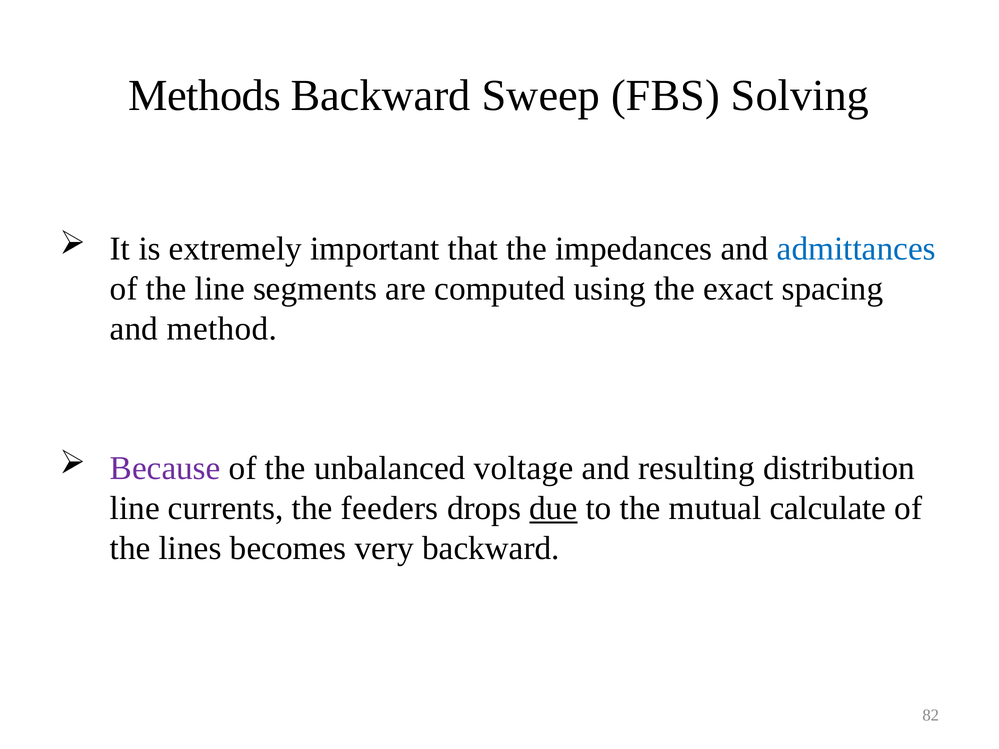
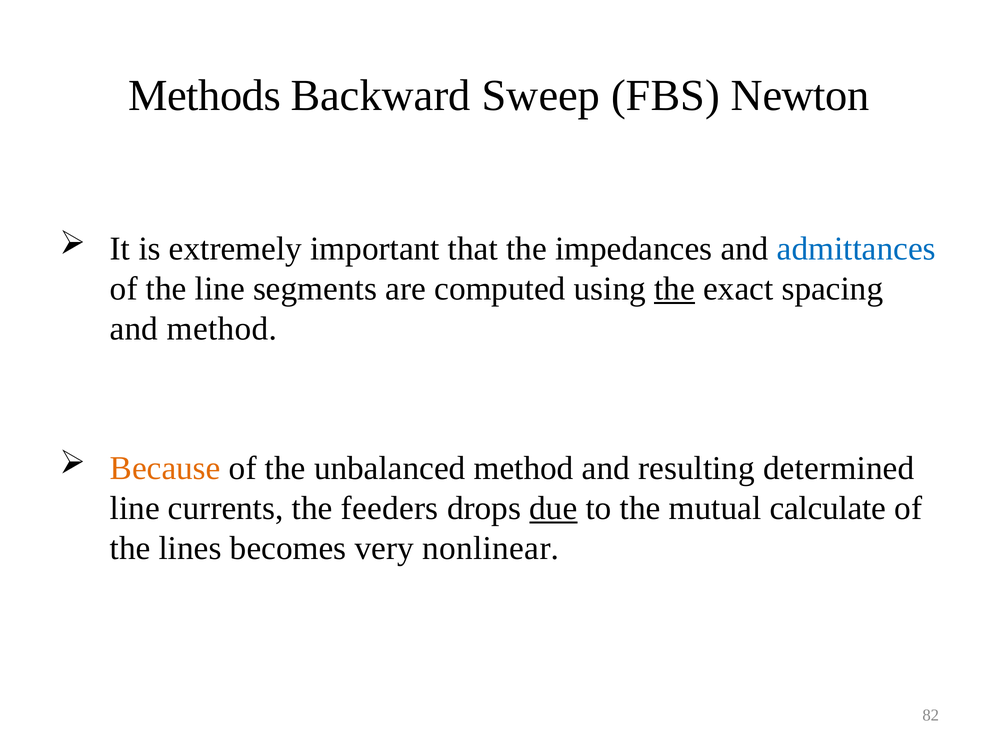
Solving: Solving -> Newton (800, 96)
the underline: none -> present (674, 289)
Because colour: purple -> orange (165, 468)
unbalanced voltage: voltage -> method (524, 468)
distribution: distribution -> determined (839, 468)
very backward: backward -> nonlinear (491, 548)
